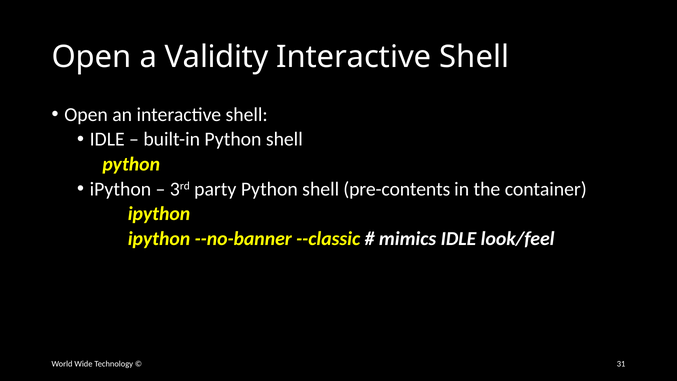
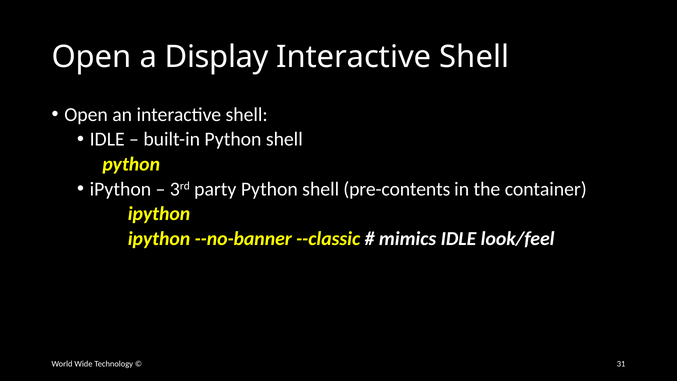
Validity: Validity -> Display (217, 57)
